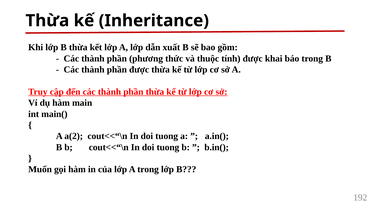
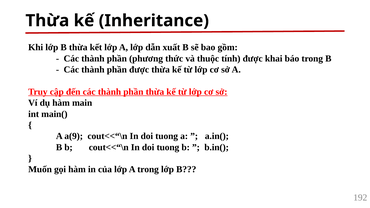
a(2: a(2 -> a(9 (74, 136)
